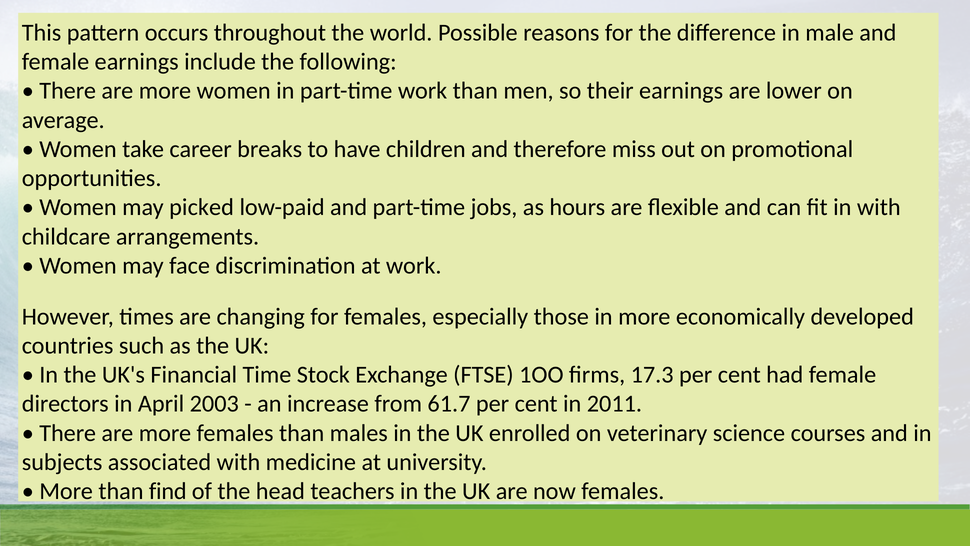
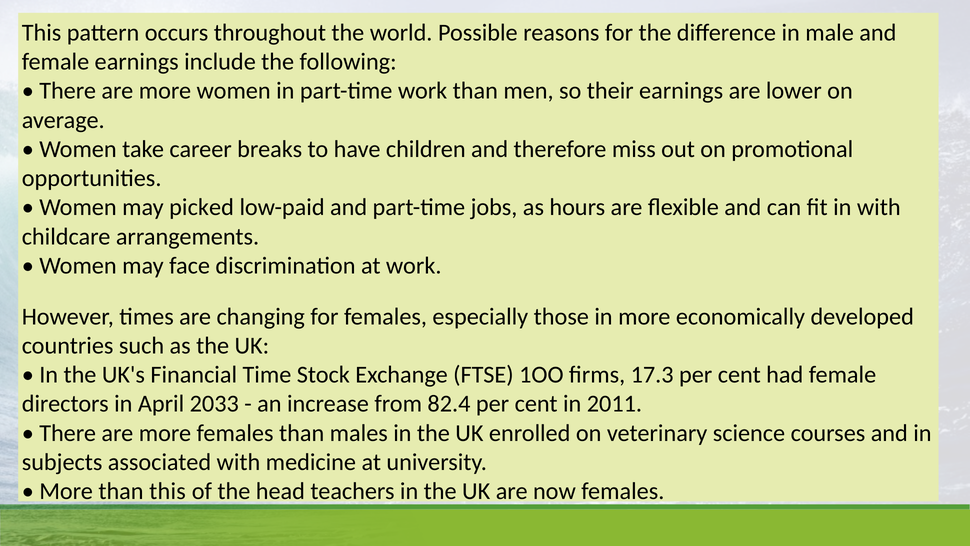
2003: 2003 -> 2033 (214, 404)
61.7: 61.7 -> 82.4 (449, 404)
than find: find -> this (168, 491)
